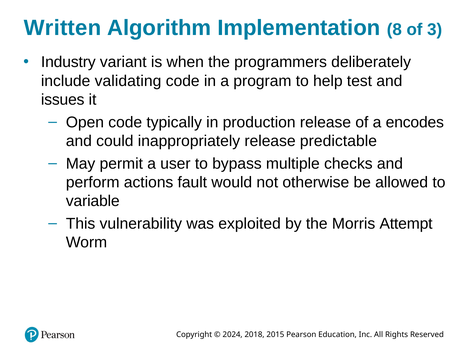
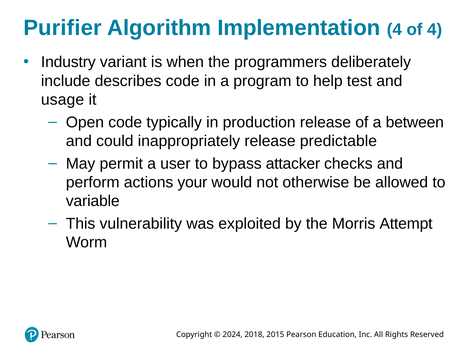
Written: Written -> Purifier (63, 28)
Implementation 8: 8 -> 4 (394, 30)
of 3: 3 -> 4 (435, 30)
validating: validating -> describes (128, 81)
issues: issues -> usage (63, 100)
encodes: encodes -> between (415, 122)
multiple: multiple -> attacker (293, 164)
fault: fault -> your (192, 182)
